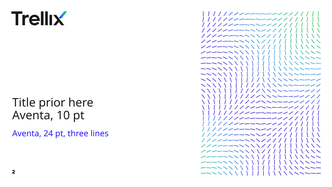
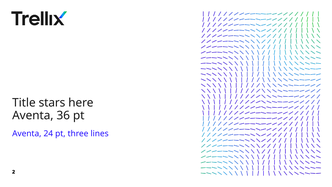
prior: prior -> stars (52, 103)
10: 10 -> 36 (63, 115)
